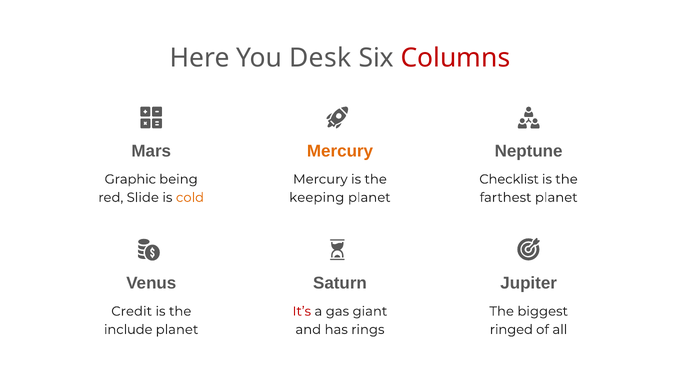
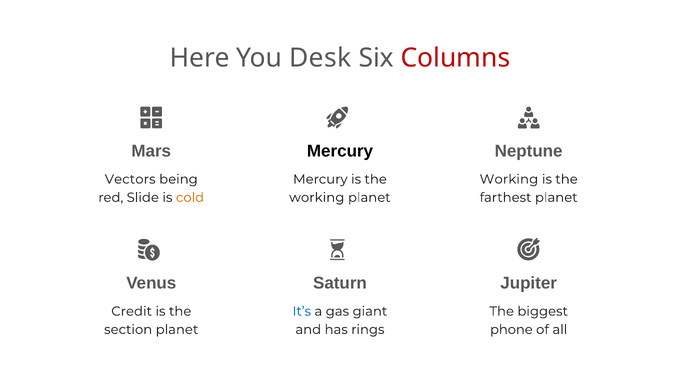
Mercury colour: orange -> black (340, 151)
Graphic: Graphic -> Vectors (130, 179)
Checklist: Checklist -> Working (509, 179)
keeping: keeping -> working (317, 197)
It’s colour: red -> blue (302, 311)
include: include -> section (128, 329)
ringed: ringed -> phone (511, 329)
